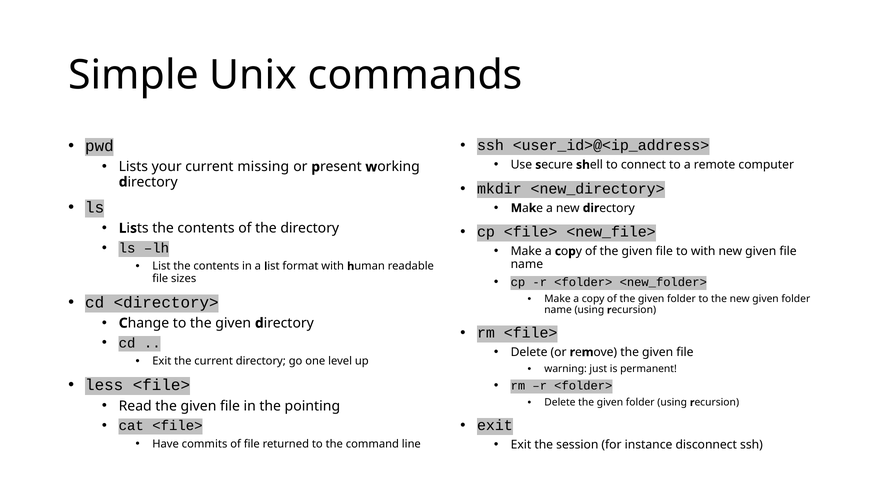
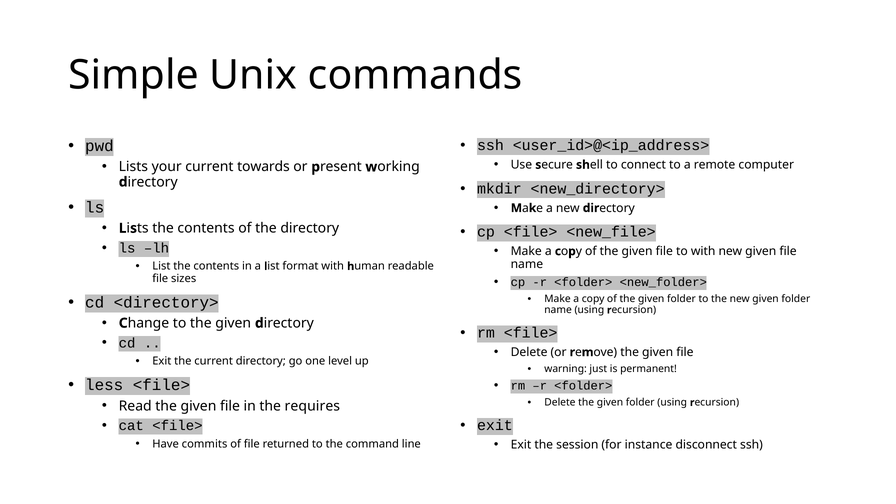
missing: missing -> towards (263, 167)
pointing: pointing -> requires (312, 406)
